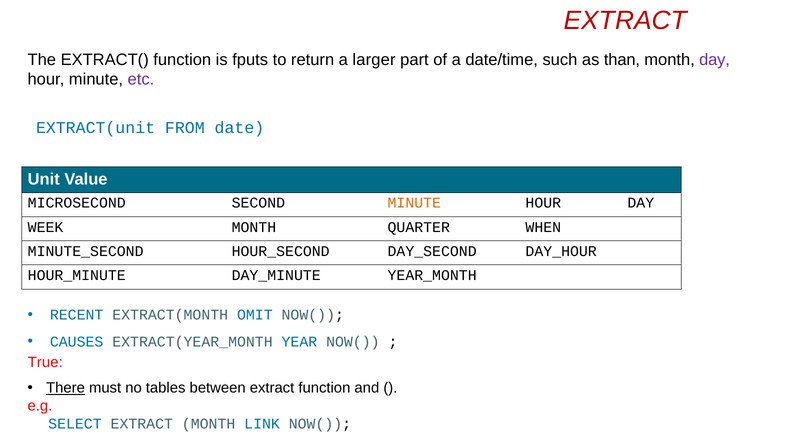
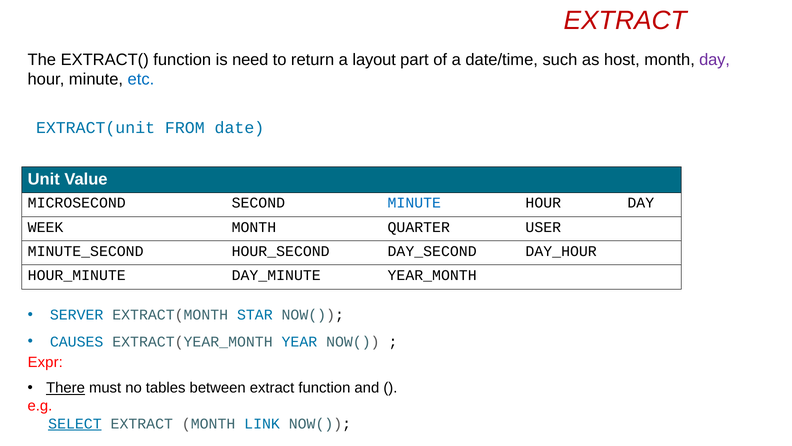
fputs: fputs -> need (250, 60)
larger: larger -> layout (374, 60)
than: than -> host (622, 60)
etc colour: purple -> blue (141, 79)
MINUTE colour: orange -> blue (414, 203)
WHEN: WHEN -> USER (543, 227)
RECENT: RECENT -> SERVER (77, 315)
OMIT: OMIT -> STAR (255, 315)
True: True -> Expr (45, 362)
SELECT underline: none -> present (75, 423)
